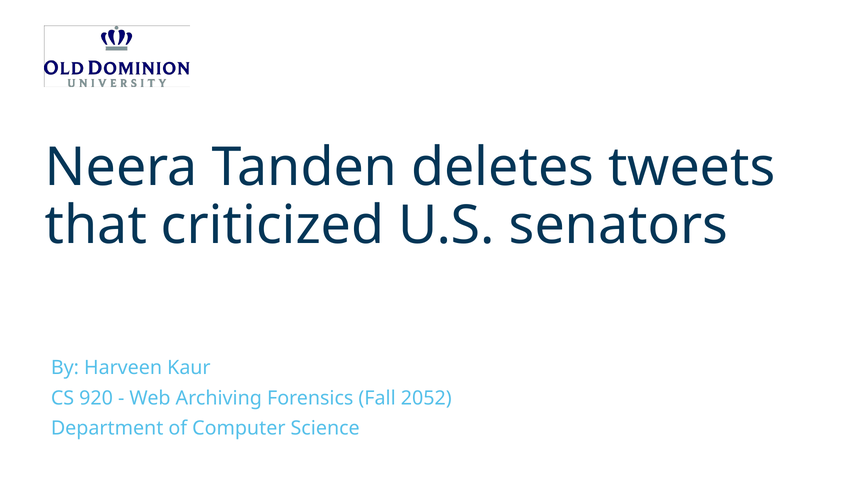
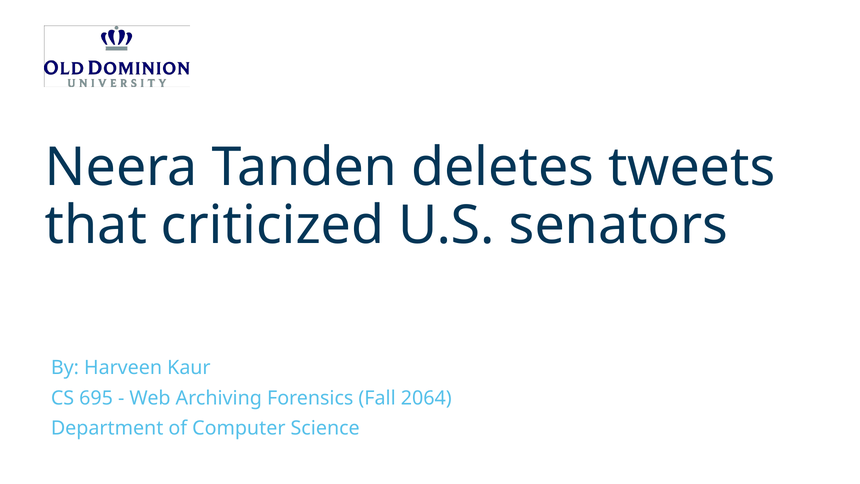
920: 920 -> 695 (96, 398)
2052: 2052 -> 2064 (426, 398)
